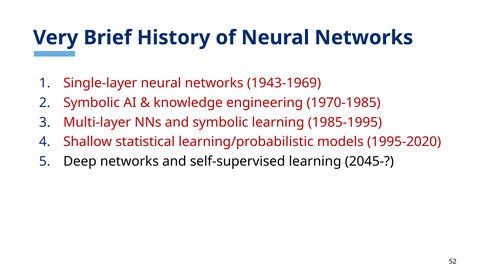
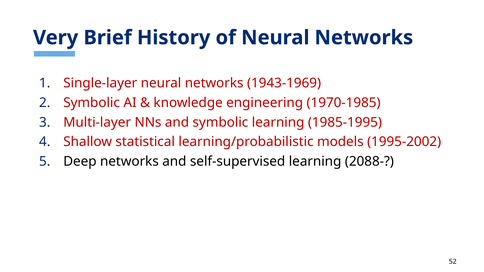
1995-2020: 1995-2020 -> 1995-2002 (404, 142)
2045-: 2045- -> 2088- (369, 162)
